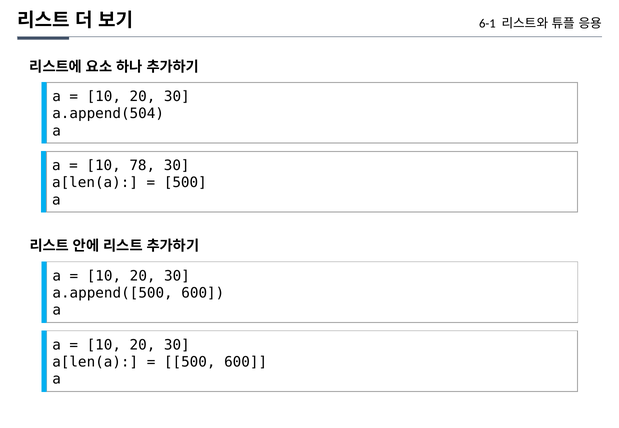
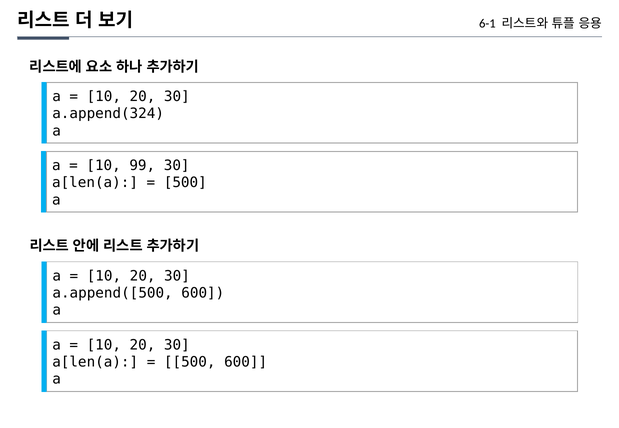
a.append(504: a.append(504 -> a.append(324 (108, 114)
78: 78 -> 99 (142, 166)
